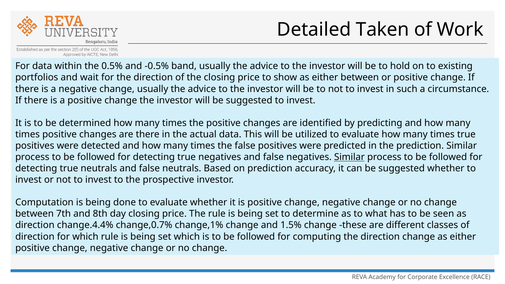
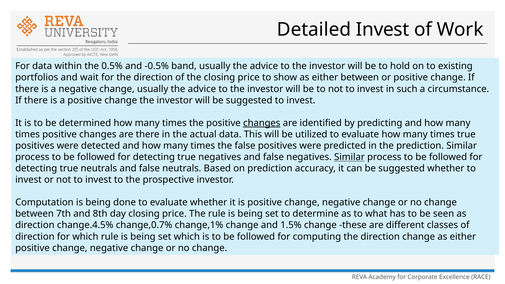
Detailed Taken: Taken -> Invest (383, 29)
changes underline: none -> present (262, 123)
change.4.4%: change.4.4% -> change.4.5% (85, 225)
